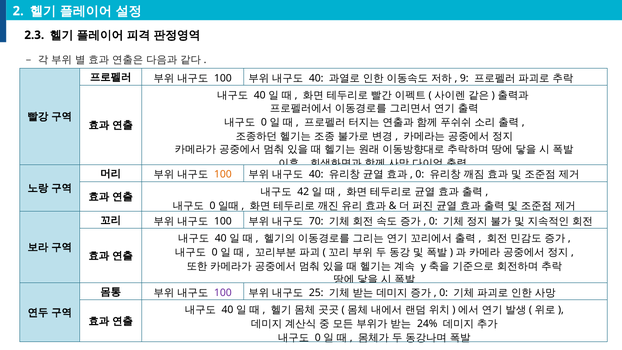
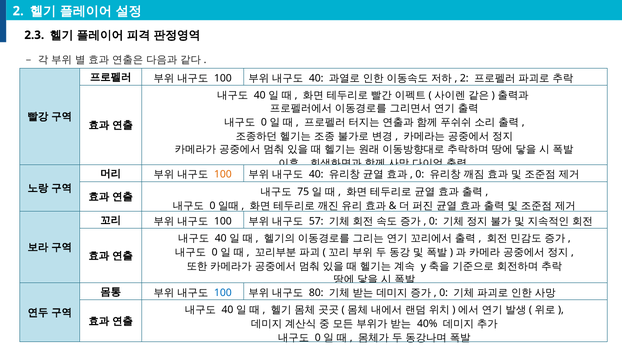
9: 9 -> 2 (464, 78)
42: 42 -> 75 (303, 192)
70: 70 -> 57 (316, 221)
100 colour: purple -> blue (223, 293)
25: 25 -> 80 (316, 293)
24%: 24% -> 40% (427, 324)
